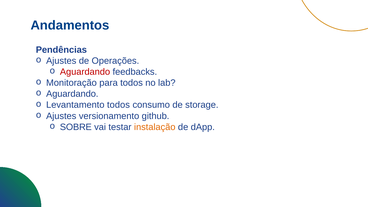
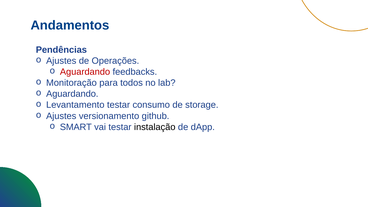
Levantamento todos: todos -> testar (119, 105)
SOBRE: SOBRE -> SMART (76, 127)
instalação colour: orange -> black (155, 127)
